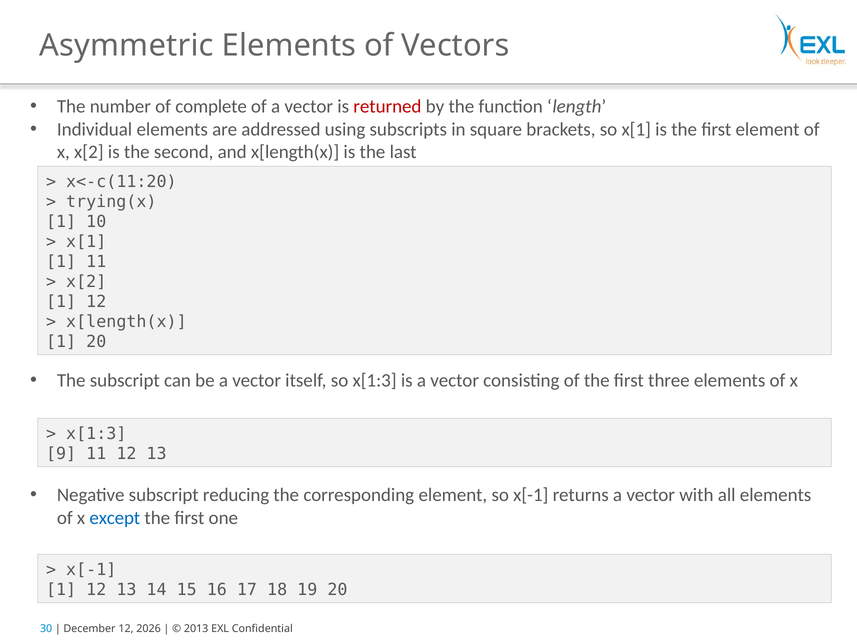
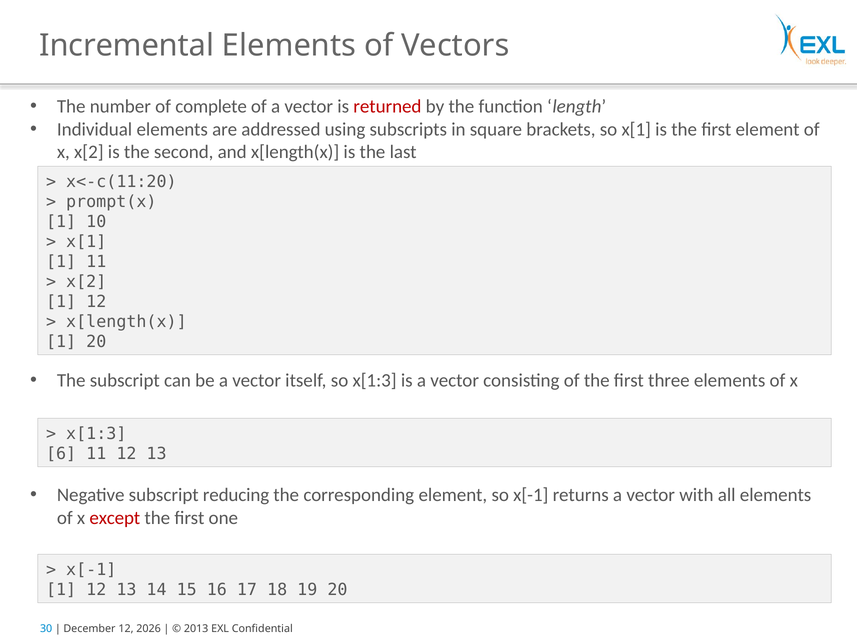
Asymmetric: Asymmetric -> Incremental (127, 46)
trying(x: trying(x -> prompt(x (111, 201)
9: 9 -> 6 (61, 454)
except colour: blue -> red (115, 518)
